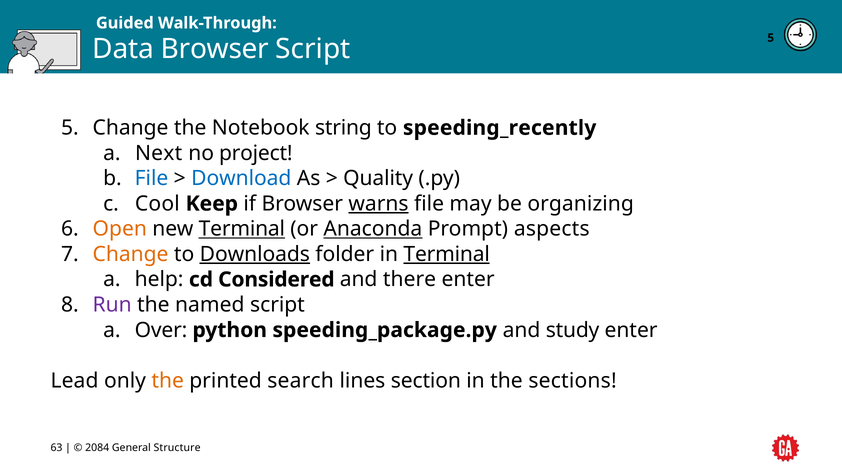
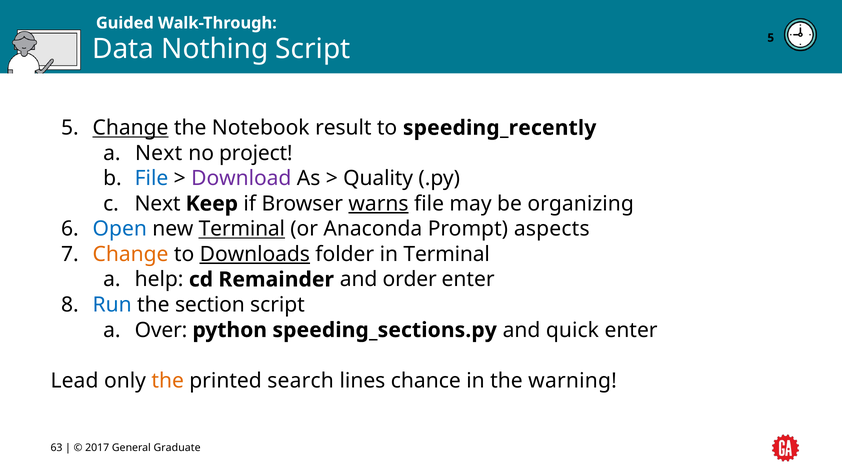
Data Browser: Browser -> Nothing (215, 49)
Change underline: none -> present (131, 128)
string: string -> result (343, 128)
Download colour: blue -> purple (241, 178)
Cool: Cool -> Next (158, 204)
Open colour: orange -> blue (120, 229)
Anaconda underline: present -> none (373, 229)
Terminal underline: present -> none (447, 254)
Considered: Considered -> Remainder (276, 279)
there: there -> order (410, 279)
Run colour: purple -> blue (112, 305)
named: named -> section (210, 305)
speeding_package.py: speeding_package.py -> speeding_sections.py (385, 330)
study: study -> quick (572, 330)
section: section -> chance (426, 380)
sections: sections -> warning (573, 380)
2084: 2084 -> 2017 (97, 447)
Structure: Structure -> Graduate (177, 447)
